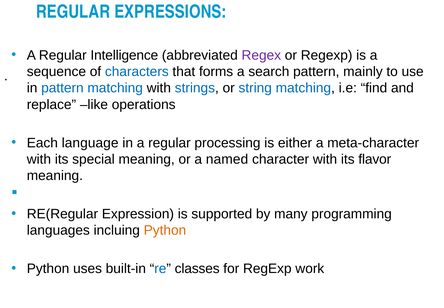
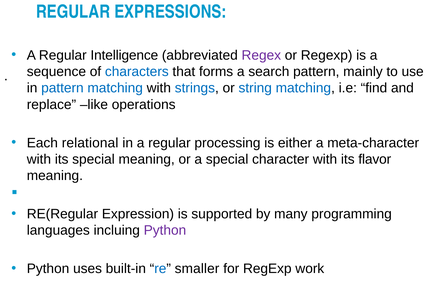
language: language -> relational (90, 143)
a named: named -> special (227, 159)
Python colour: orange -> purple (165, 230)
classes: classes -> smaller (197, 268)
